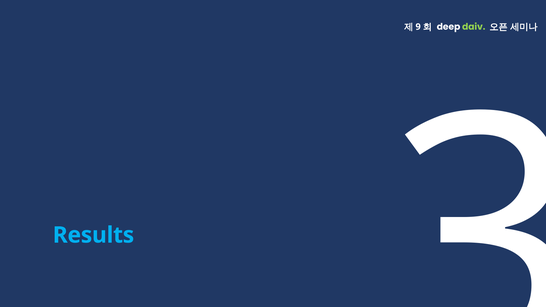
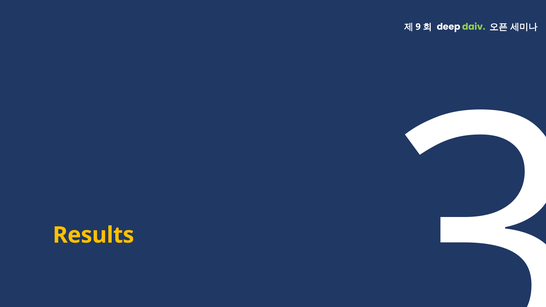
Results colour: light blue -> yellow (93, 235)
